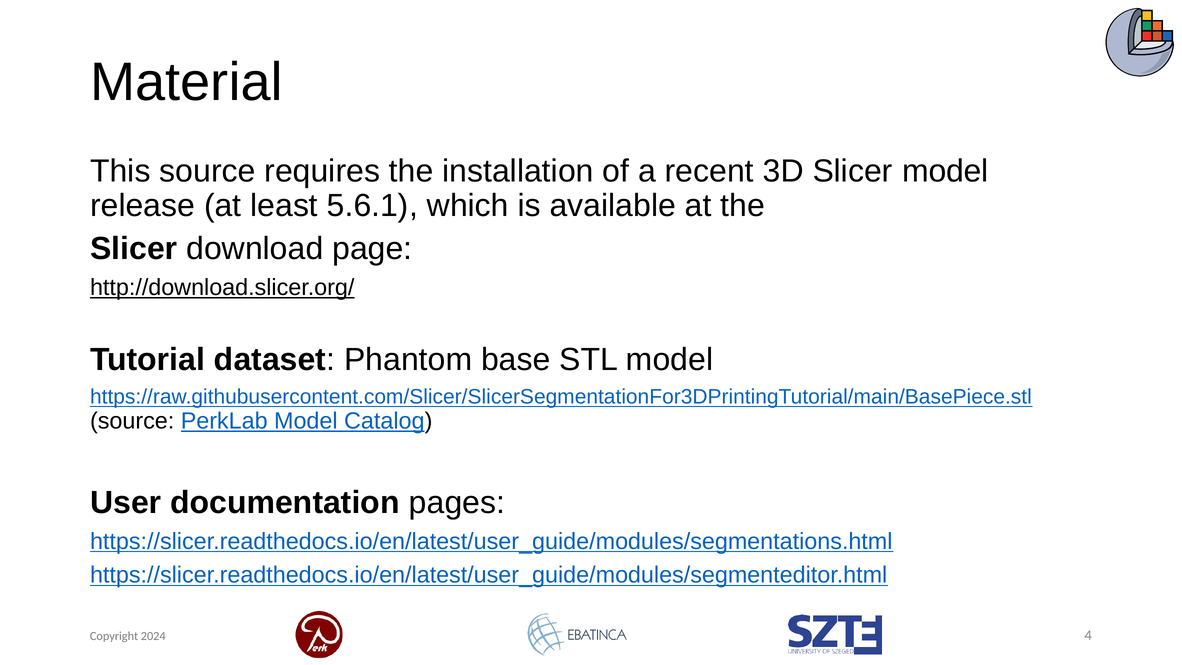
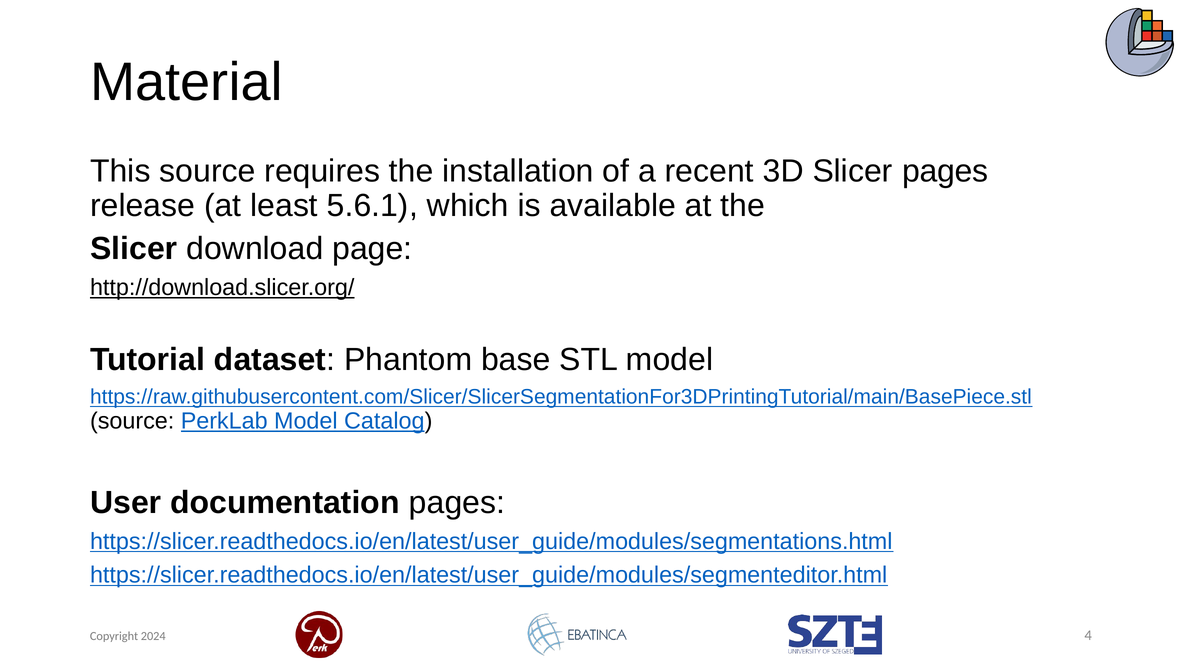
Slicer model: model -> pages (945, 171)
